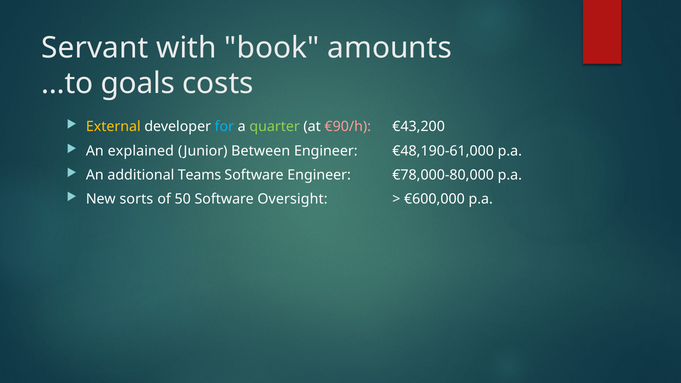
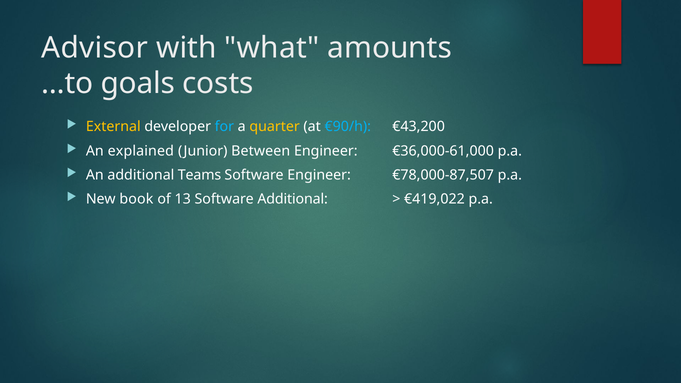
Servant: Servant -> Advisor (95, 48)
book: book -> what (272, 48)
quarter colour: light green -> yellow (275, 127)
€90/h colour: pink -> light blue (348, 127)
€48,190-61,000: €48,190-61,000 -> €36,000-61,000 (443, 151)
€78,000-80,000: €78,000-80,000 -> €78,000-87,507 (443, 175)
sorts: sorts -> book (136, 199)
50: 50 -> 13 (183, 199)
Software Oversight: Oversight -> Additional (293, 199)
€600,000: €600,000 -> €419,022 (434, 199)
